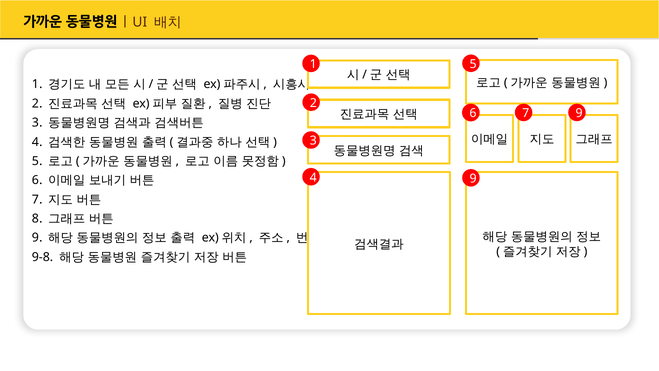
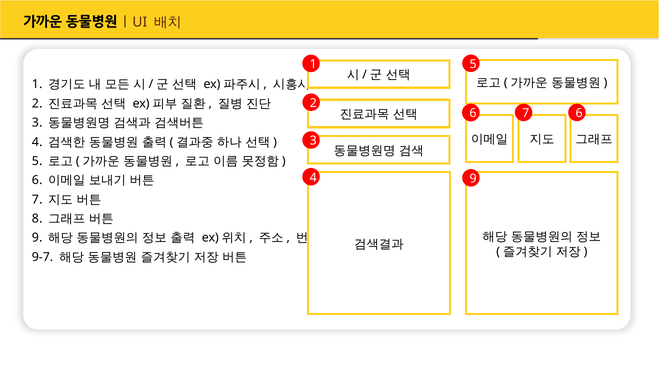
6 9: 9 -> 6 (579, 113)
9-8: 9-8 -> 9-7 (42, 257)
